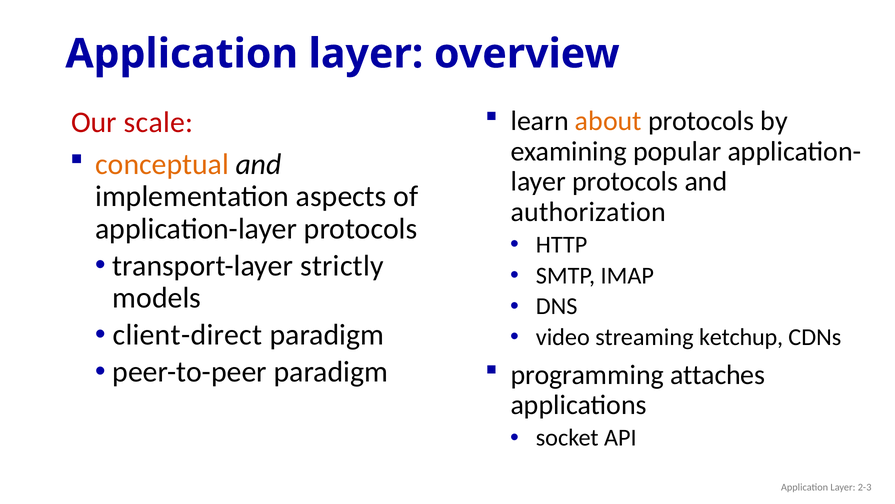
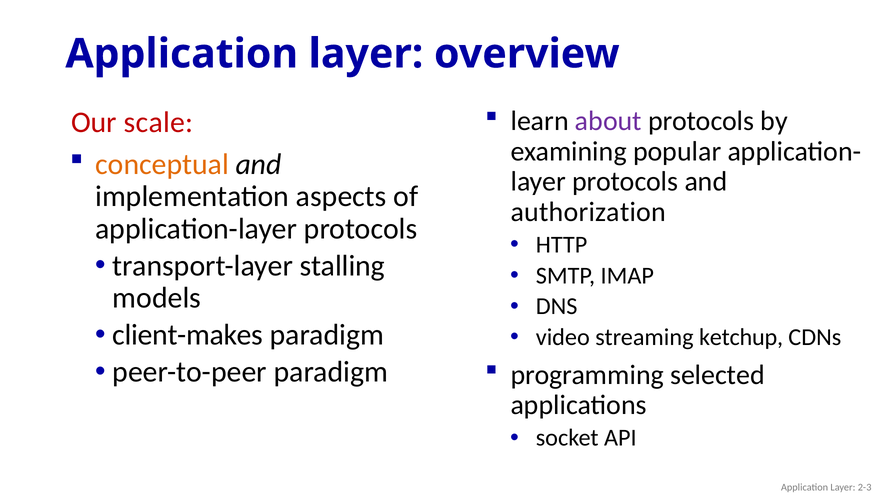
about colour: orange -> purple (608, 121)
strictly: strictly -> stalling (342, 265)
client-direct: client-direct -> client-makes (188, 335)
attaches: attaches -> selected (717, 374)
